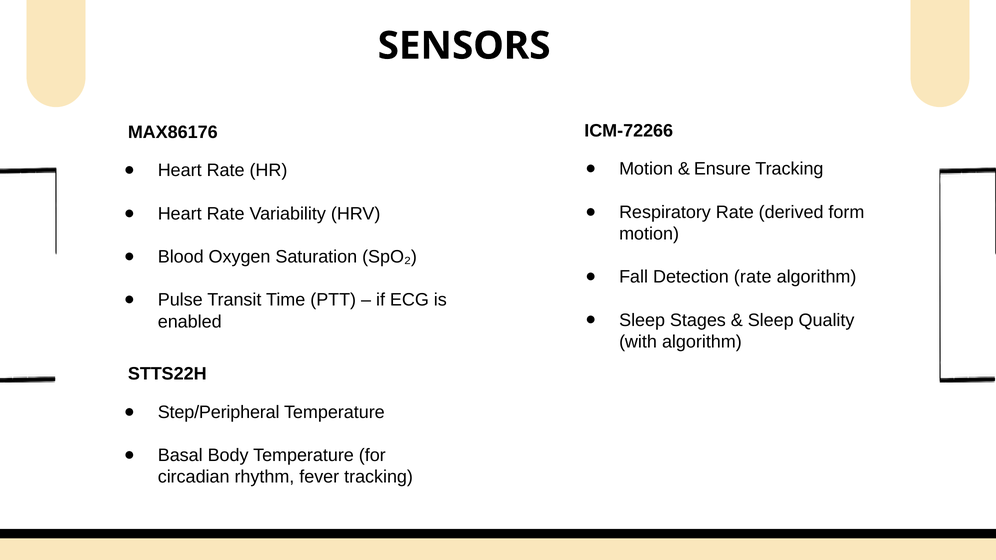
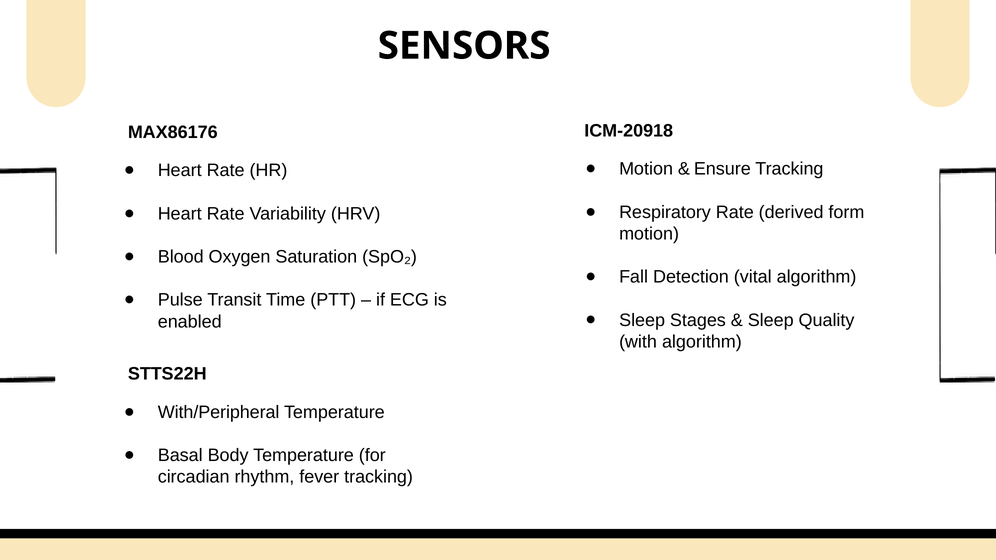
ICM-72266: ICM-72266 -> ICM-20918 (629, 131)
Detection rate: rate -> vital (753, 277)
Step/Peripheral: Step/Peripheral -> With/Peripheral (219, 412)
